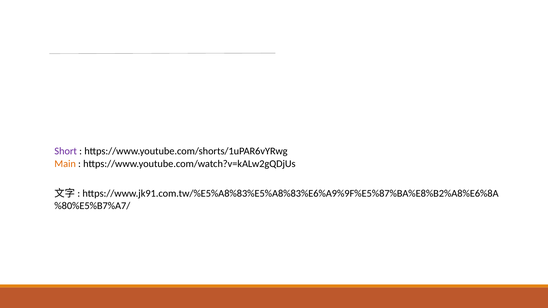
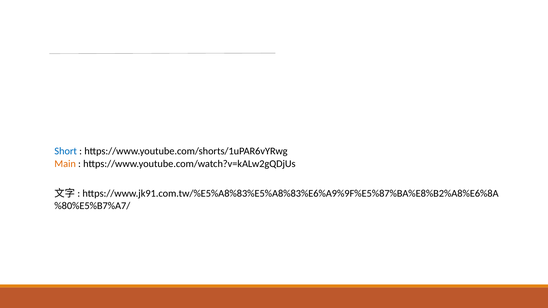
Short colour: purple -> blue (66, 151)
